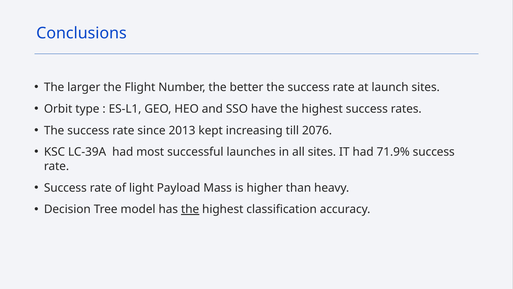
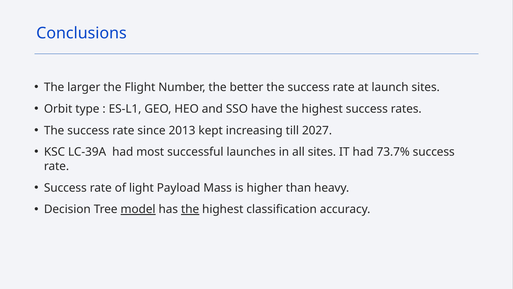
2076: 2076 -> 2027 (317, 130)
71.9%: 71.9% -> 73.7% (393, 152)
model underline: none -> present (138, 209)
